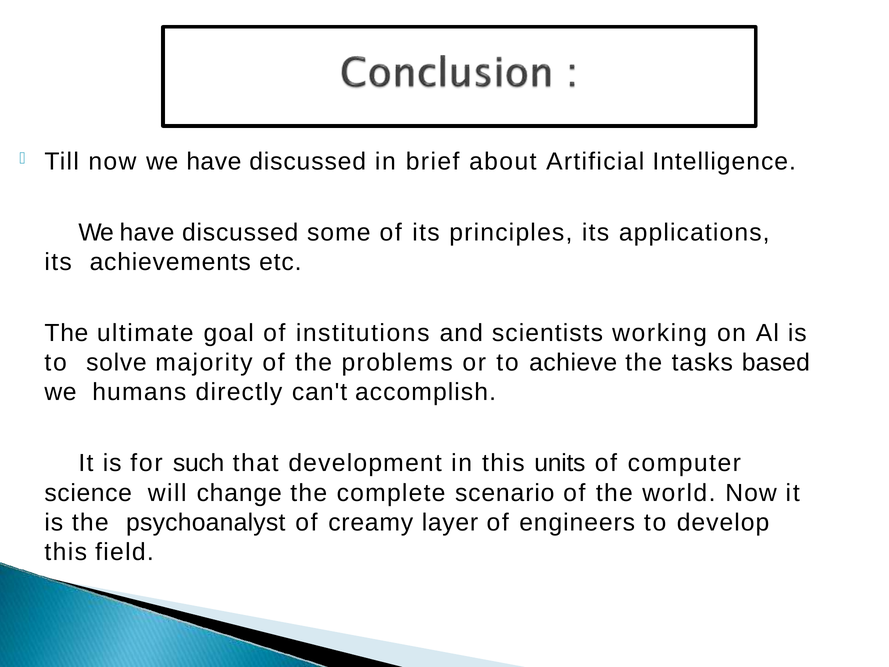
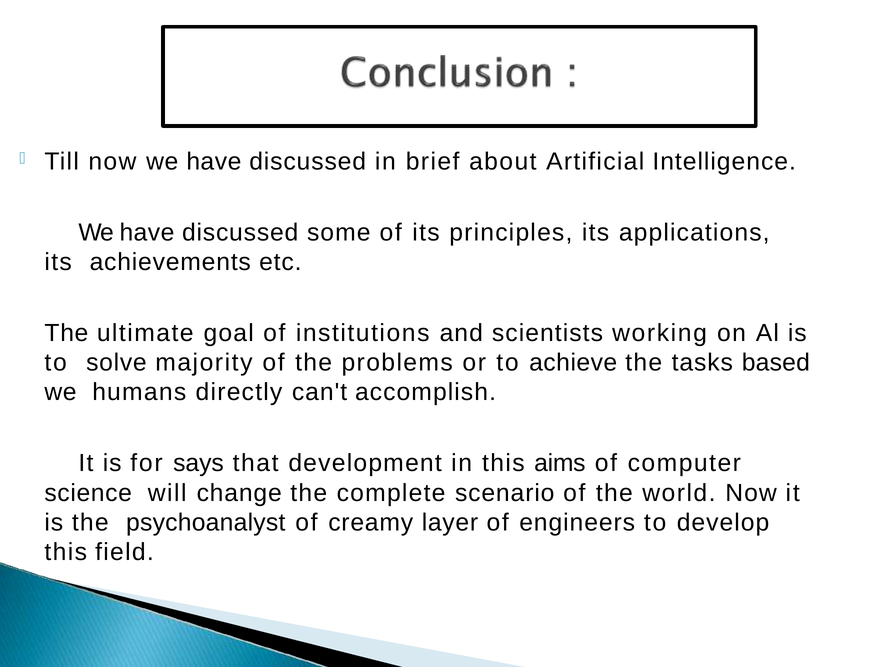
such: such -> says (199, 463)
units: units -> aims (560, 463)
